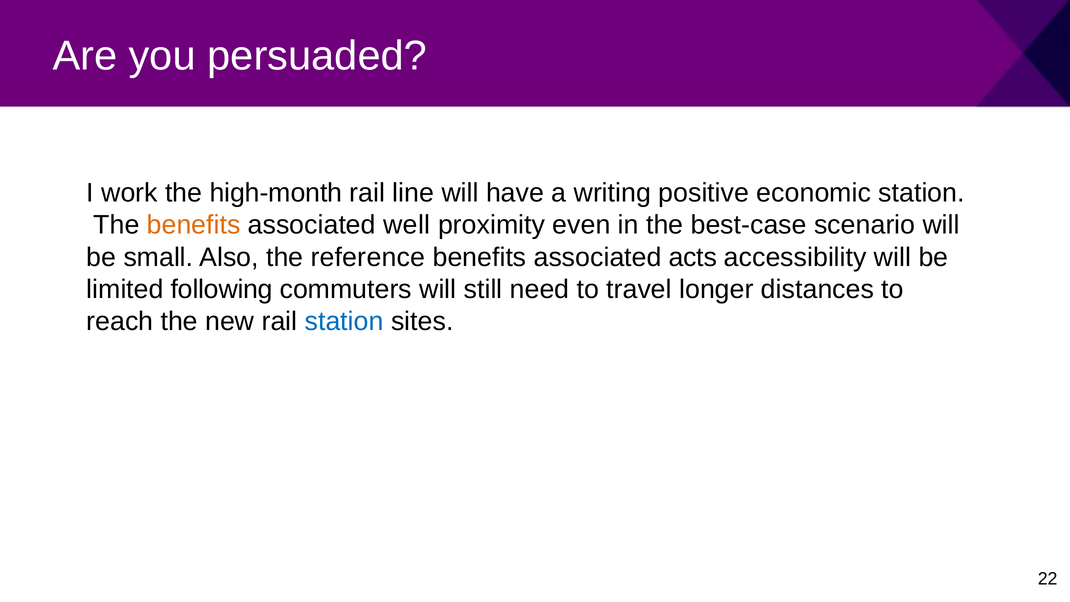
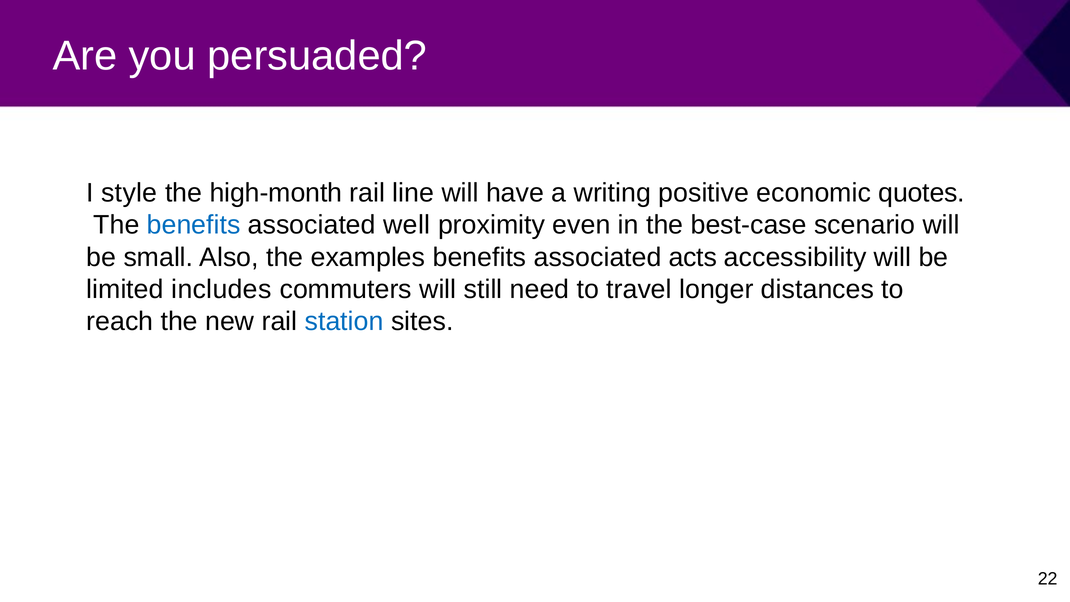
work: work -> style (129, 193)
economic station: station -> quotes (922, 193)
benefits colour: orange -> blue (194, 225)
reference: reference -> examples (368, 257)
following: following -> includes (221, 289)
